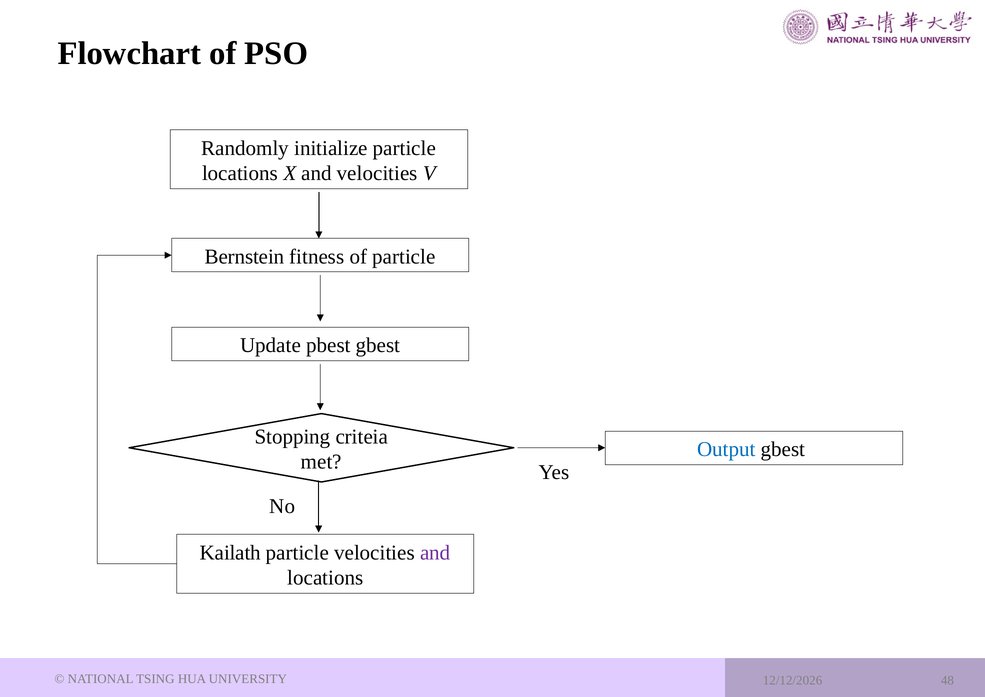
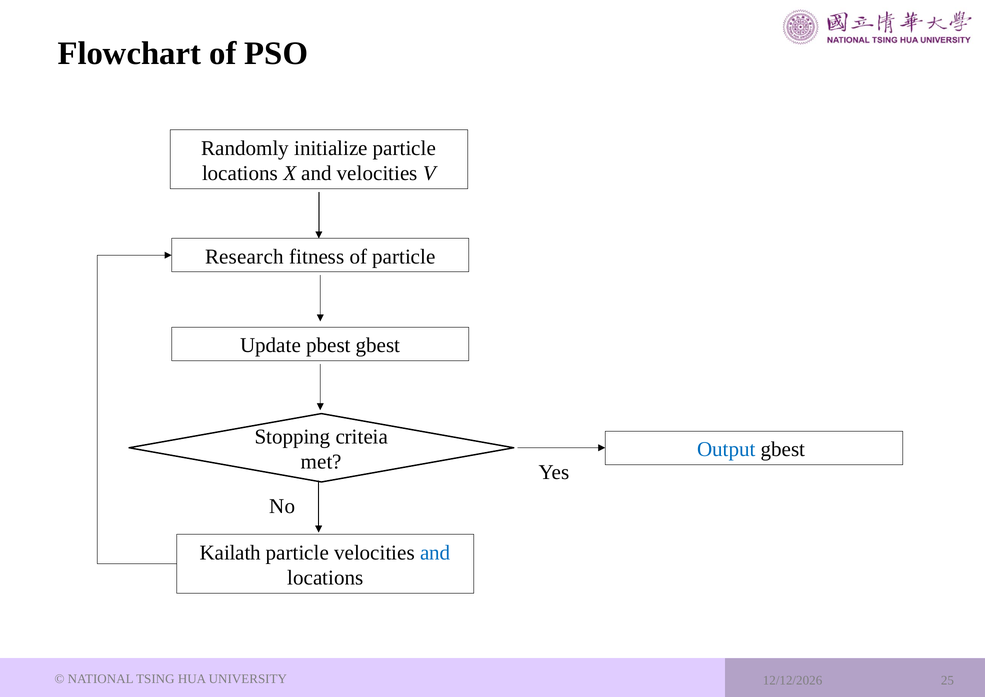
Bernstein: Bernstein -> Research (244, 256)
and colour: purple -> blue (435, 552)
48: 48 -> 25 (947, 680)
